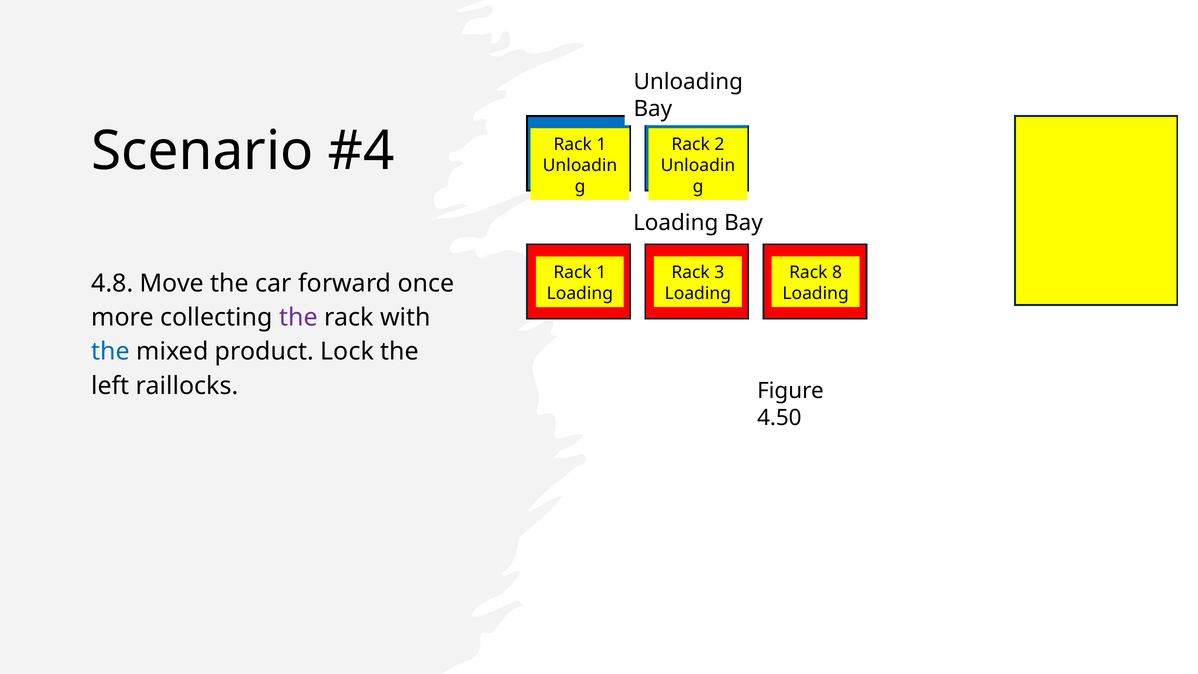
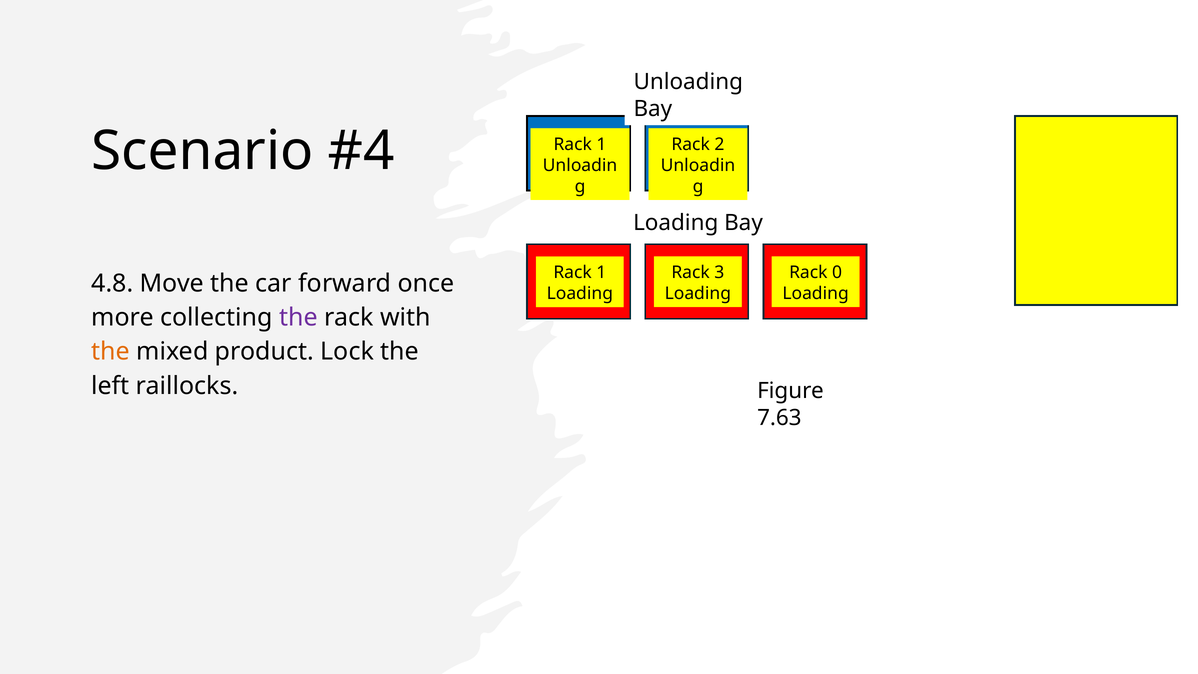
8: 8 -> 0 (837, 272)
the colour: blue -> orange (111, 352)
4.50: 4.50 -> 7.63 (779, 418)
